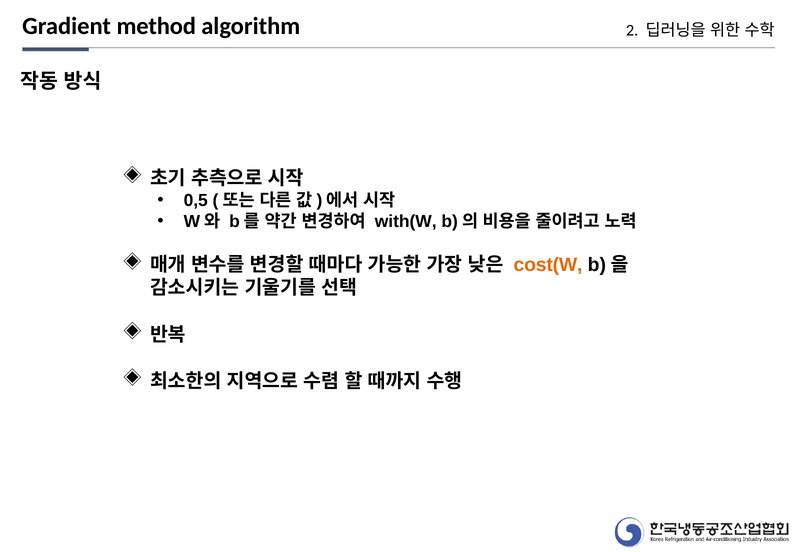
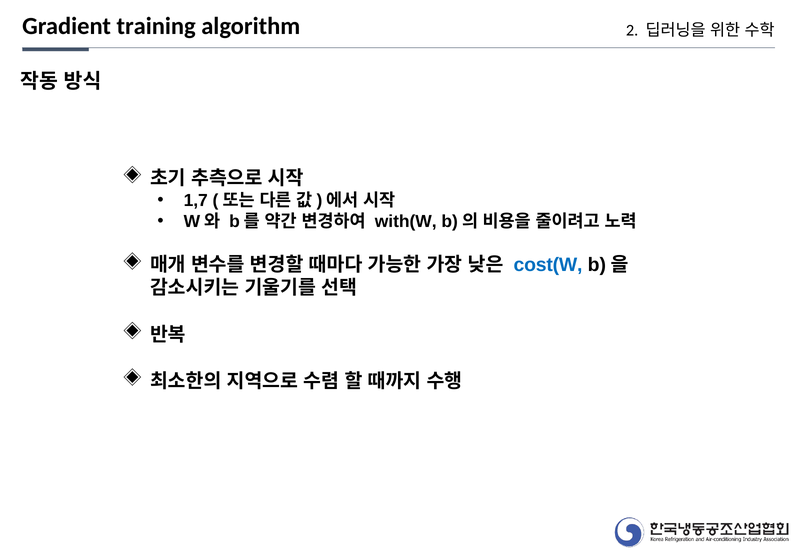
method: method -> training (156, 26)
0,5: 0,5 -> 1,7 (196, 200)
cost(W colour: orange -> blue (548, 265)
